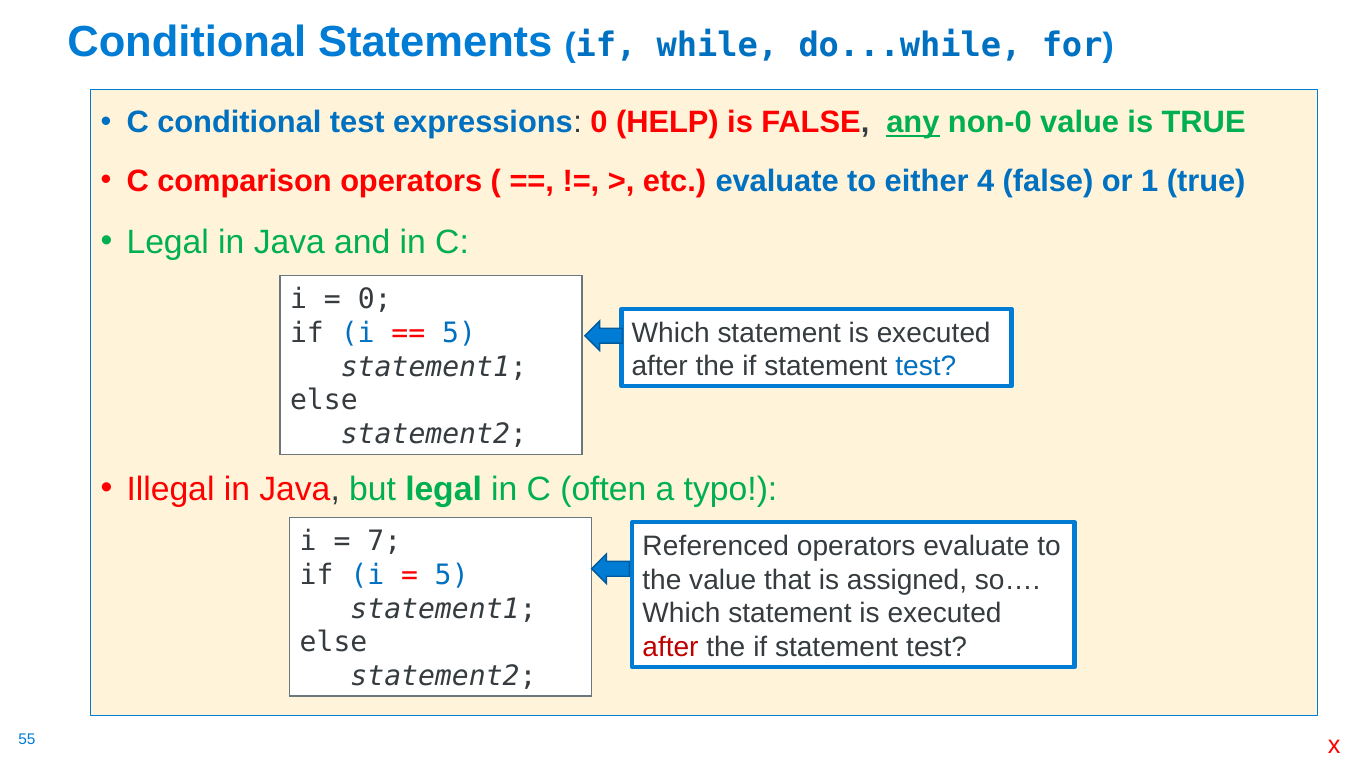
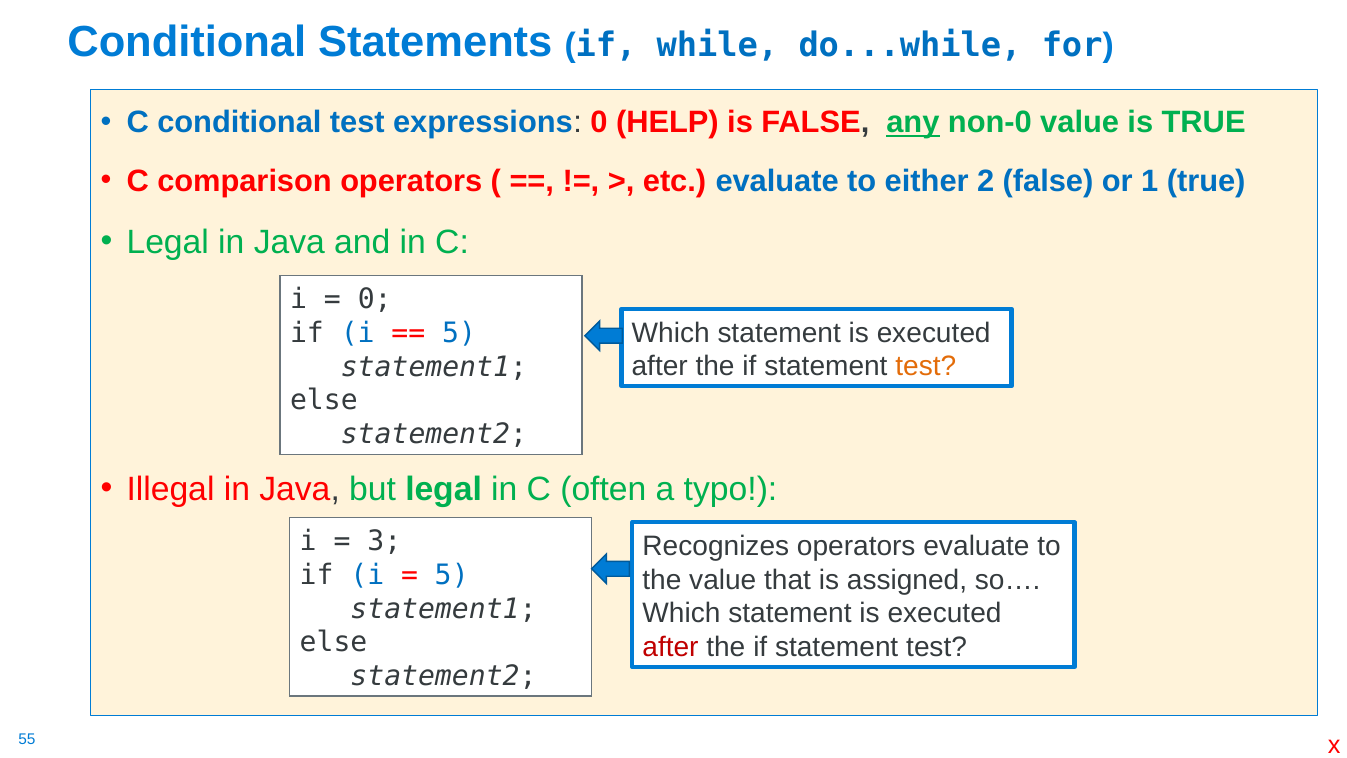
4: 4 -> 2 (986, 181)
test colour: blue -> orange (926, 366)
7: 7 -> 3 (384, 541)
Referenced: Referenced -> Recognizes (716, 546)
